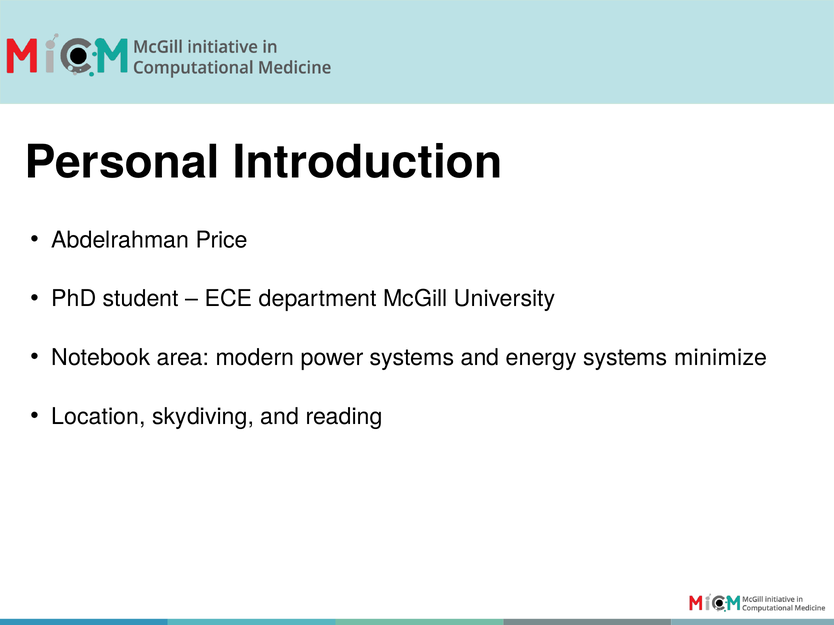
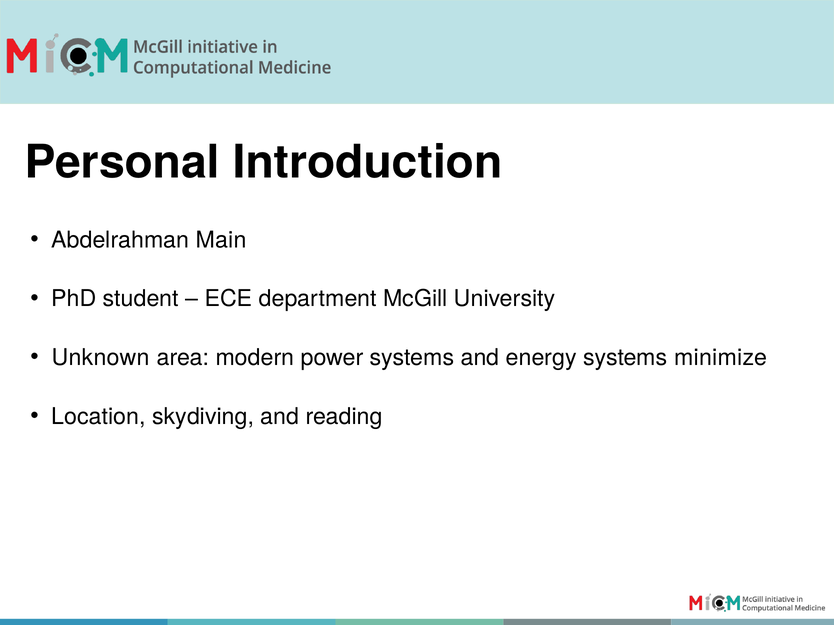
Price: Price -> Main (221, 240)
Notebook: Notebook -> Unknown (101, 358)
